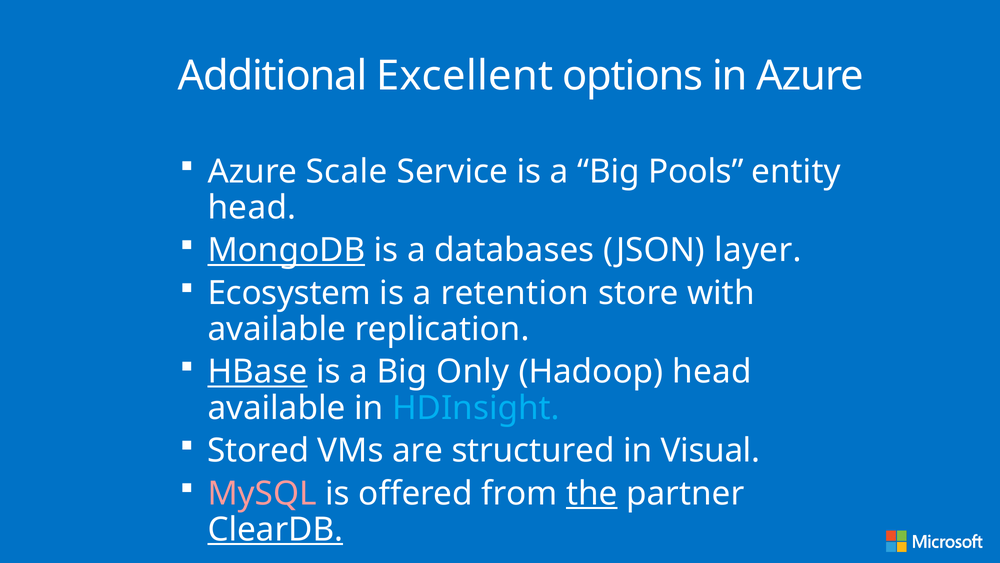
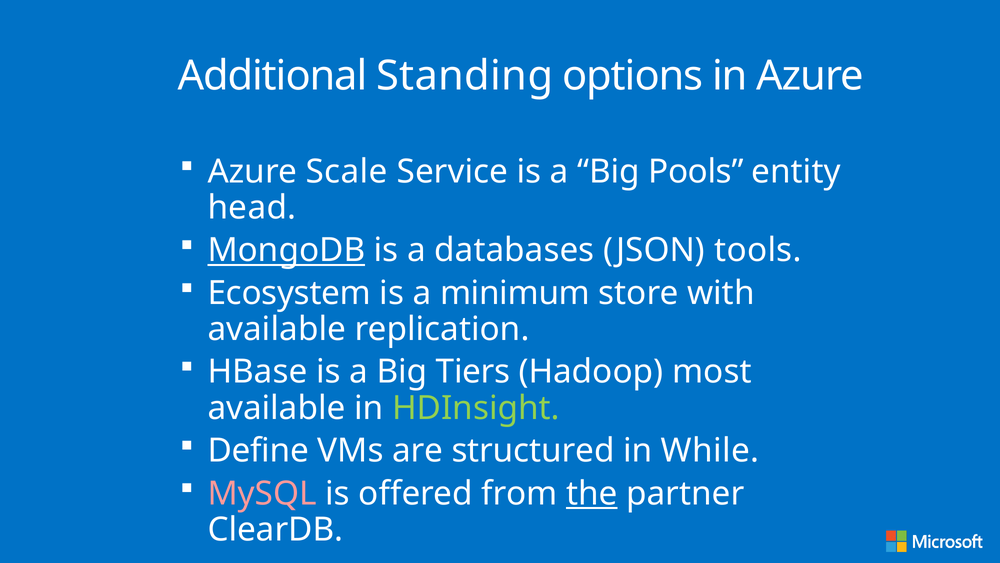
Excellent: Excellent -> Standing (465, 76)
layer: layer -> tools (758, 250)
retention: retention -> minimum (515, 293)
HBase underline: present -> none (257, 372)
Only: Only -> Tiers (473, 372)
Hadoop head: head -> most (712, 372)
HDInsight colour: light blue -> light green (476, 408)
Stored: Stored -> Define (258, 450)
Visual: Visual -> While (710, 450)
ClearDB underline: present -> none (275, 529)
